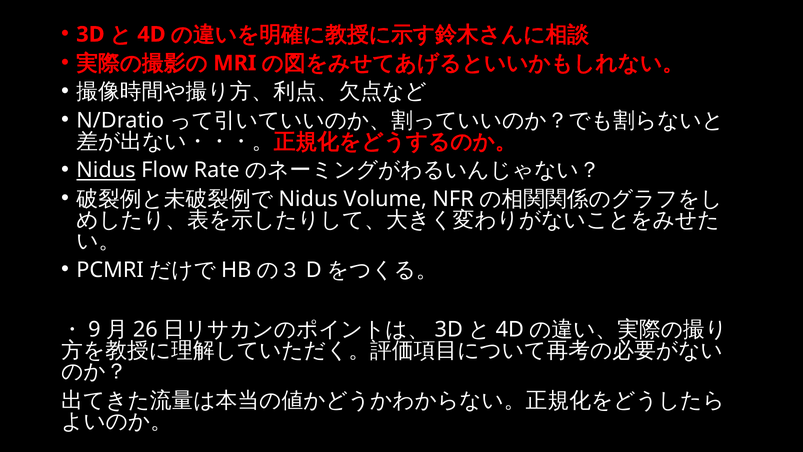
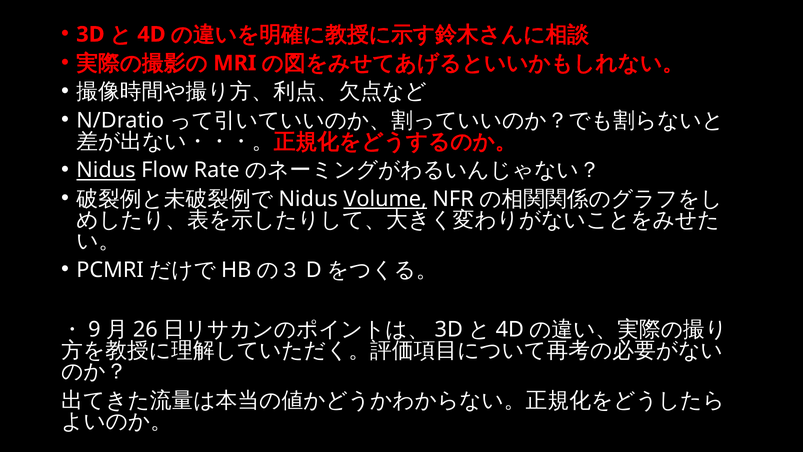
Volume underline: none -> present (385, 199)
